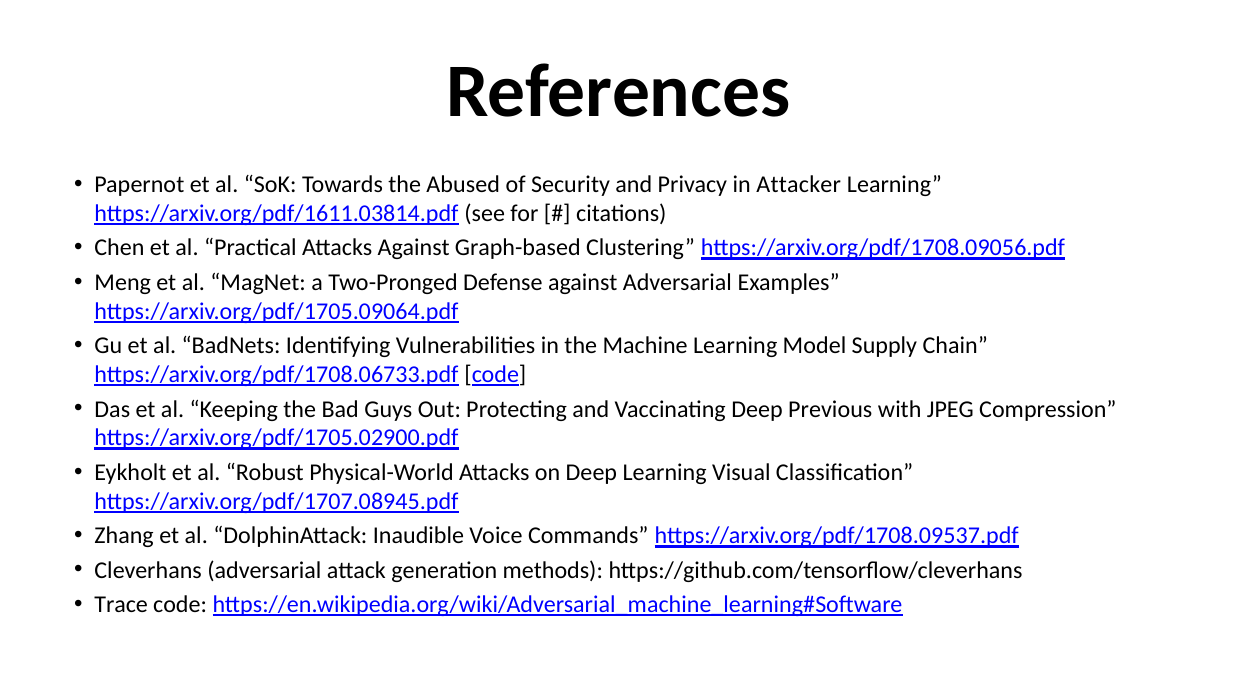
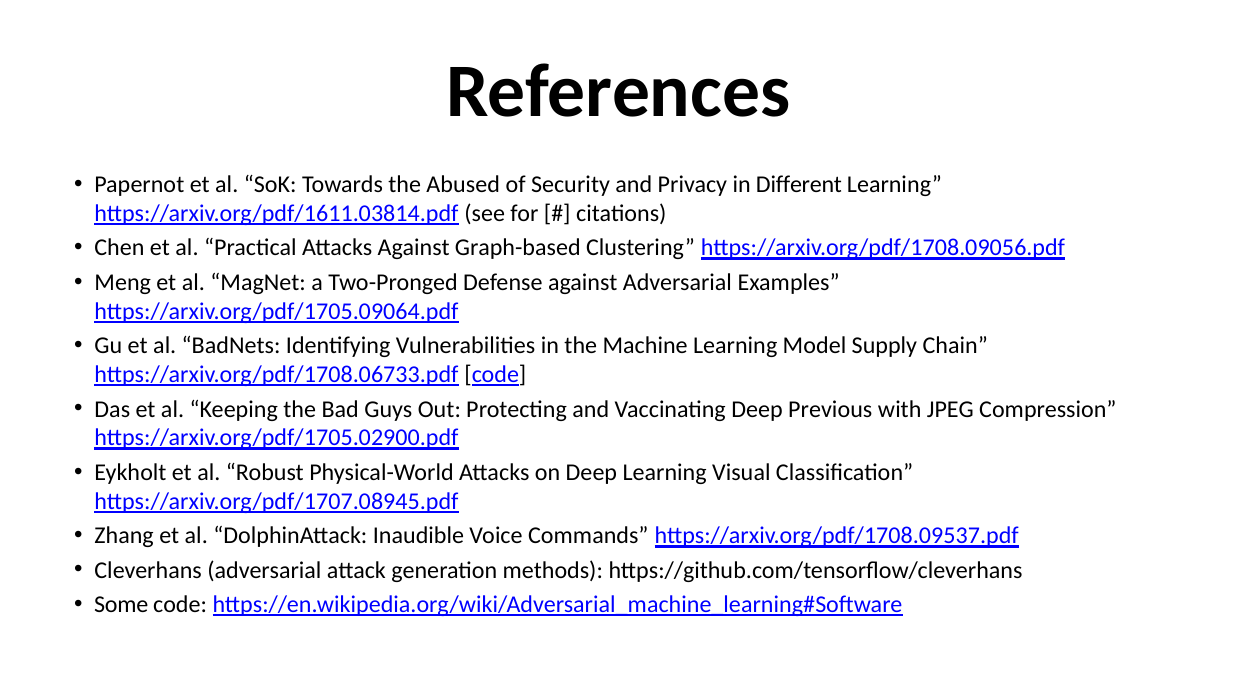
Attacker: Attacker -> Different (799, 185)
Trace: Trace -> Some (121, 604)
